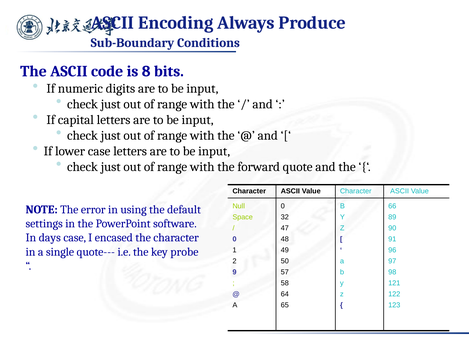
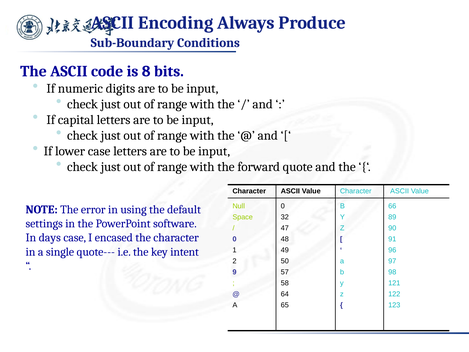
probe: probe -> intent (185, 252)
